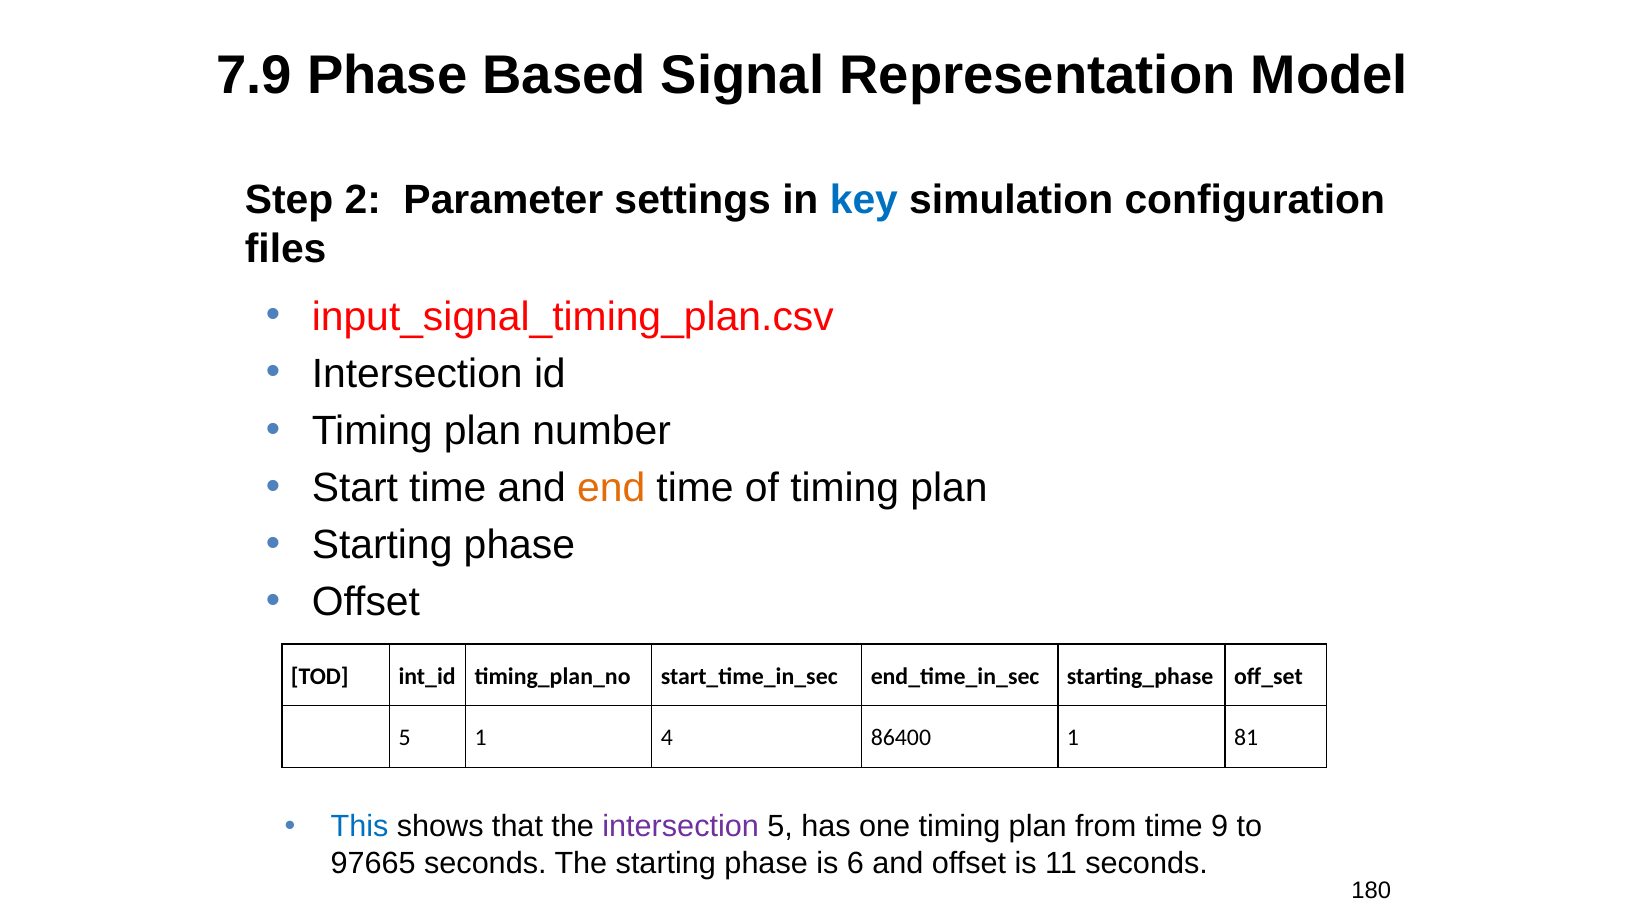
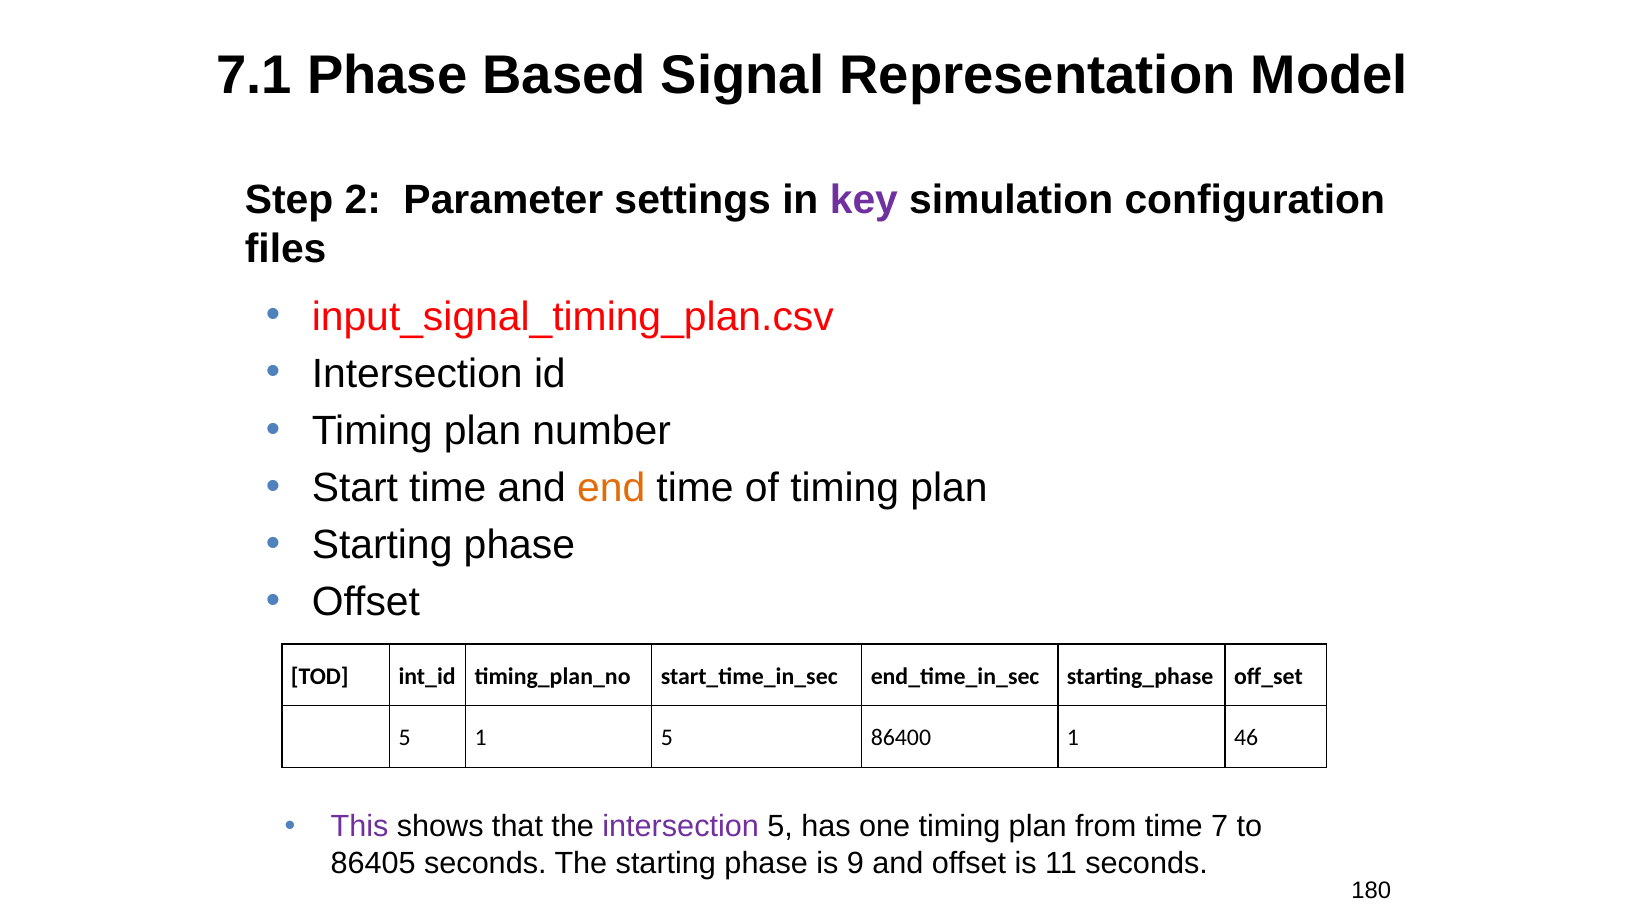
7.9: 7.9 -> 7.1 (254, 75)
key colour: blue -> purple (864, 200)
1 4: 4 -> 5 (667, 738)
81: 81 -> 46 (1246, 738)
This colour: blue -> purple (360, 826)
9: 9 -> 7 (1220, 826)
97665: 97665 -> 86405 (373, 863)
6: 6 -> 9 (855, 863)
